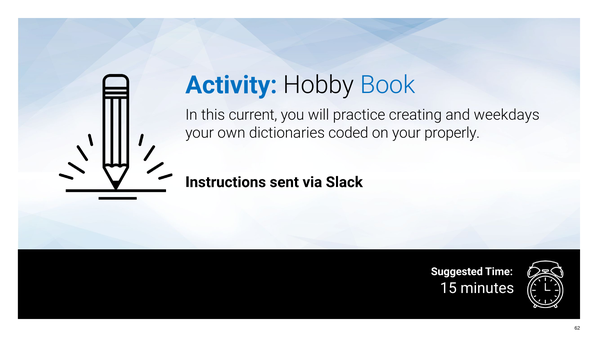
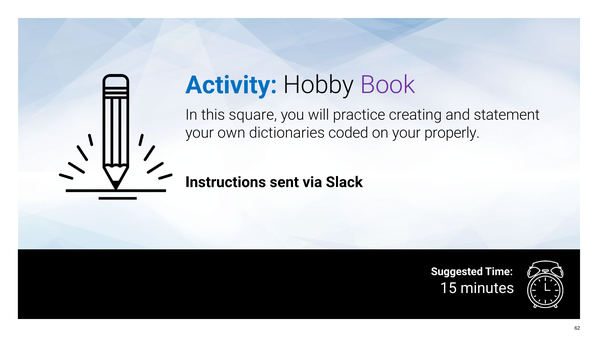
Book colour: blue -> purple (388, 85)
current: current -> square (253, 115)
weekdays: weekdays -> statement (507, 115)
